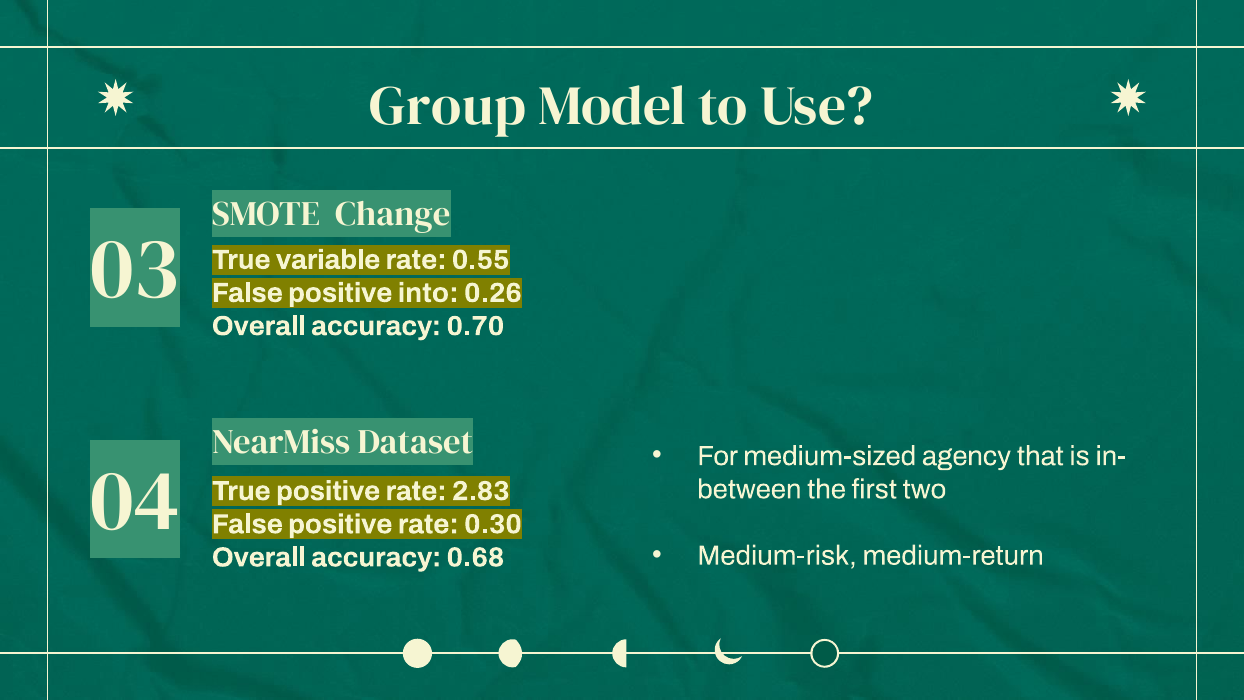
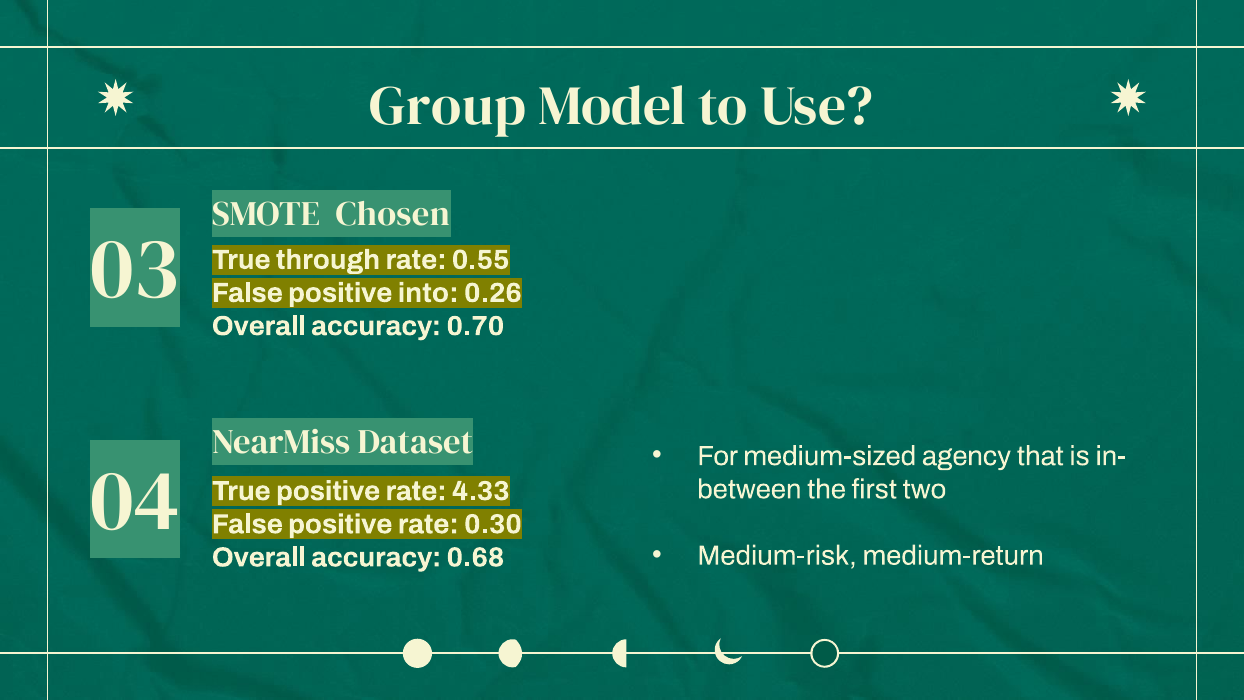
Change: Change -> Chosen (393, 214)
variable: variable -> through (328, 260)
2.83: 2.83 -> 4.33 (481, 491)
